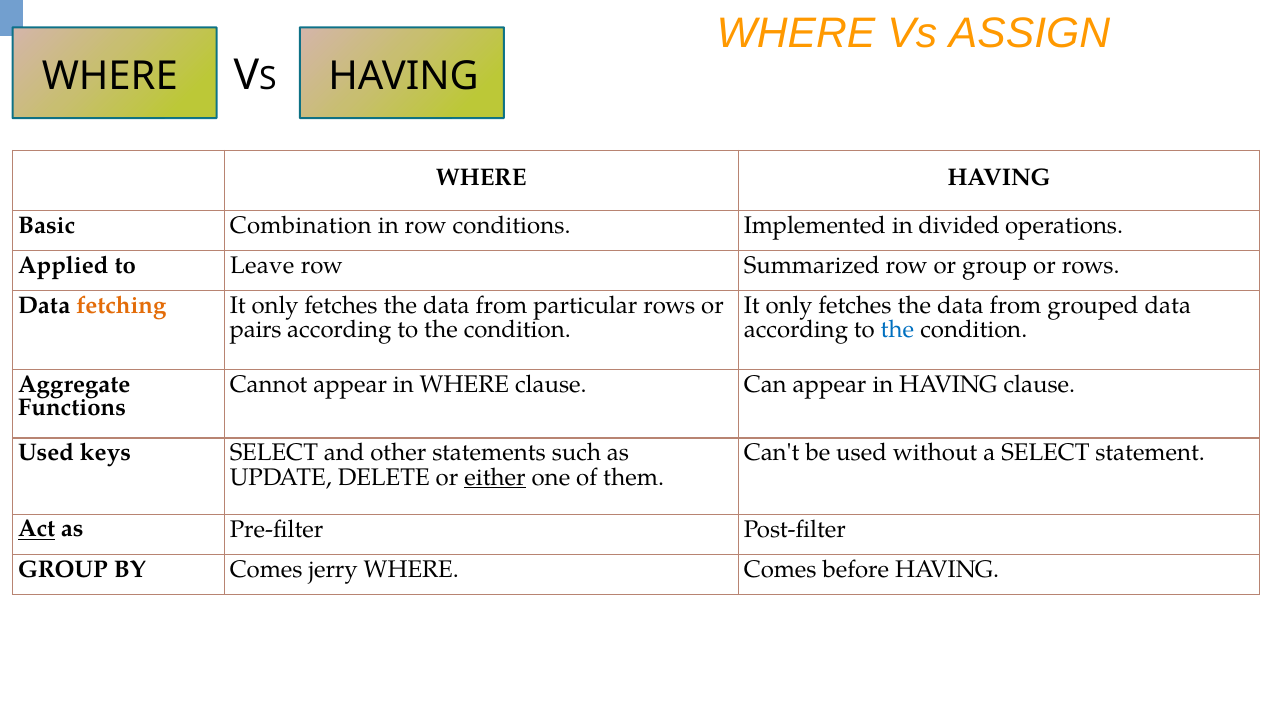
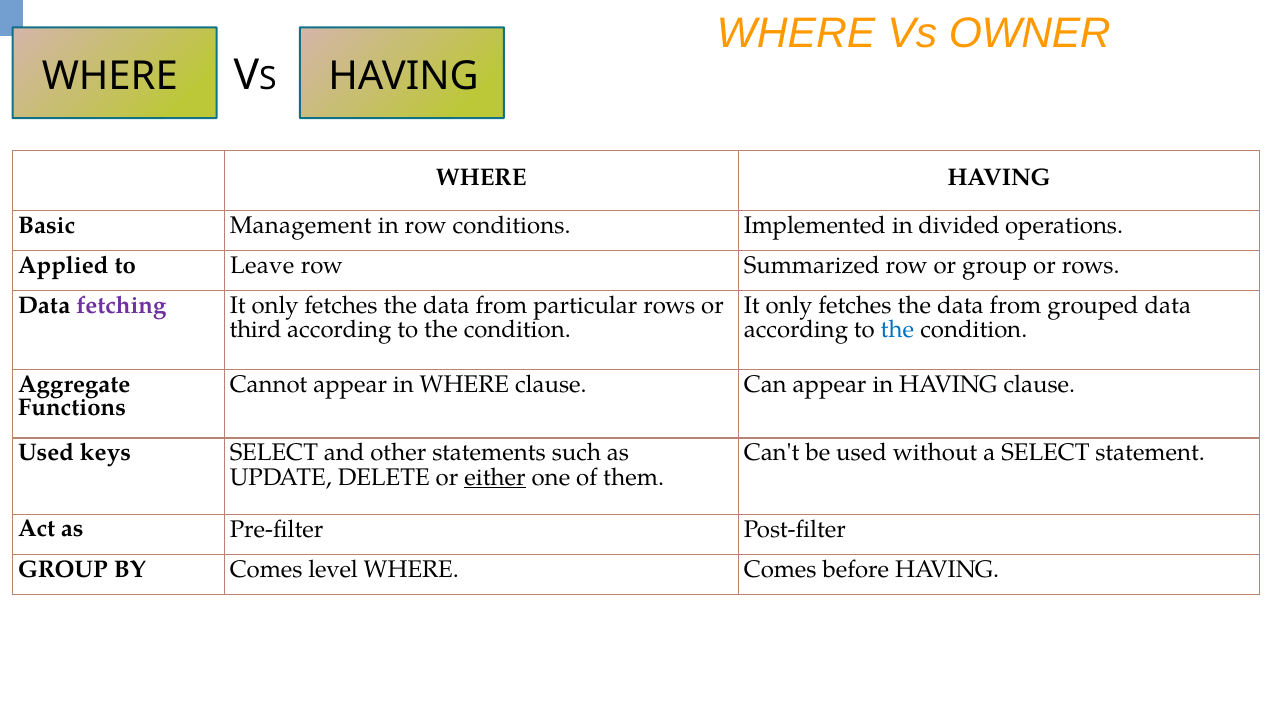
ASSIGN: ASSIGN -> OWNER (1030, 33)
Combination: Combination -> Management (301, 225)
fetching colour: orange -> purple (121, 305)
pairs: pairs -> third (256, 330)
Act underline: present -> none (37, 529)
jerry: jerry -> level (333, 569)
